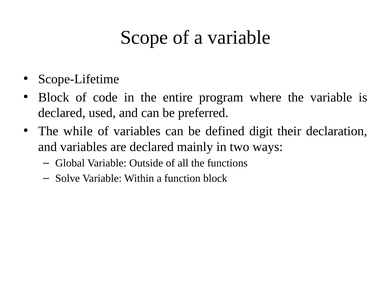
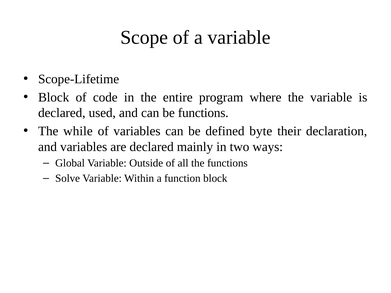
be preferred: preferred -> functions (203, 113)
digit: digit -> byte (261, 131)
